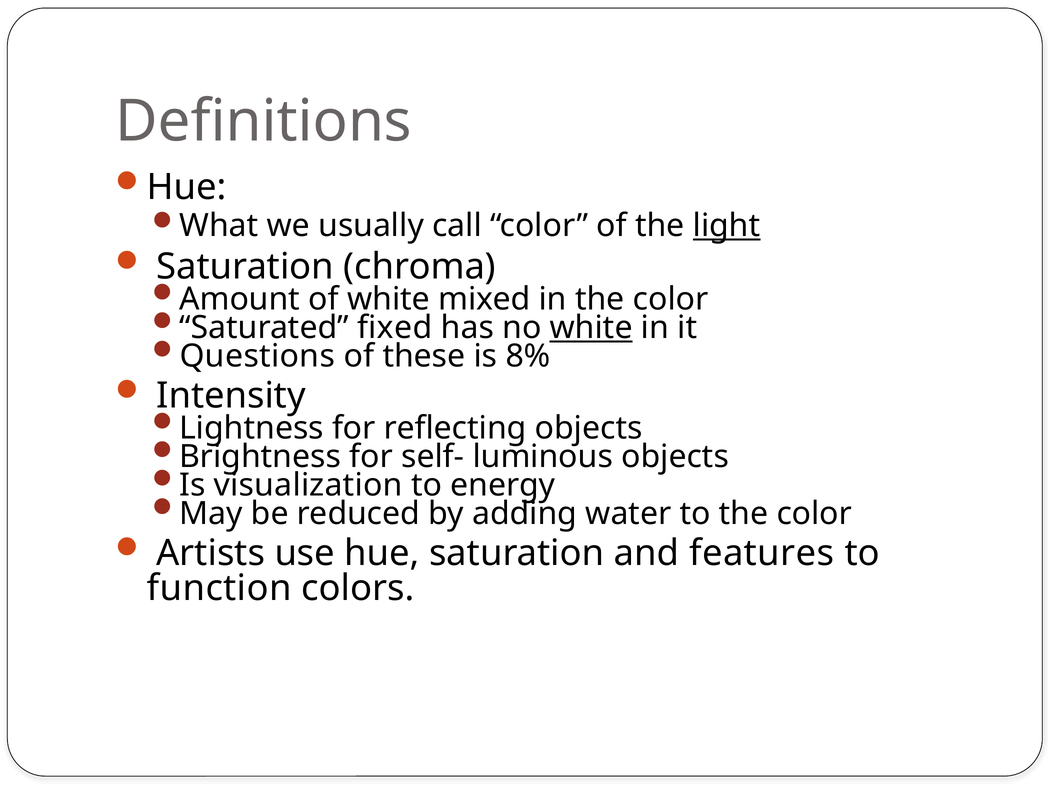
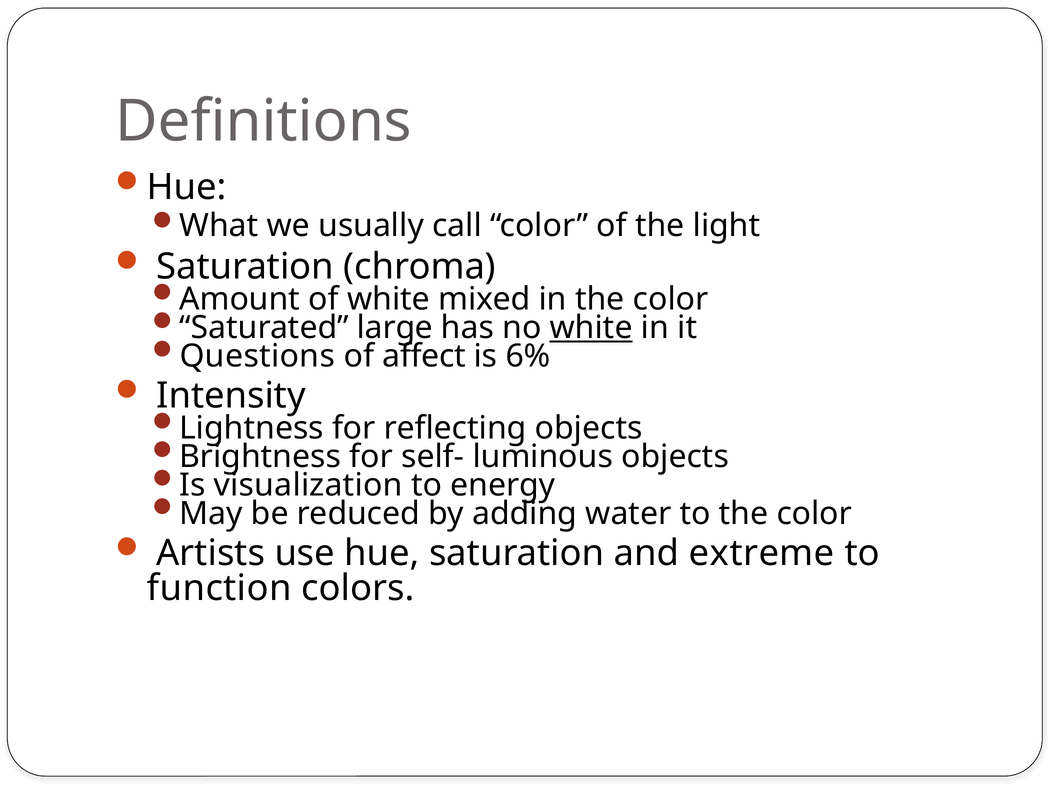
light underline: present -> none (727, 226)
fixed: fixed -> large (395, 328)
these: these -> affect (424, 356)
8%: 8% -> 6% (528, 356)
features: features -> extreme (762, 554)
